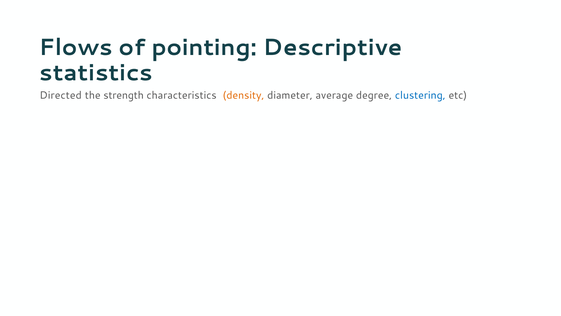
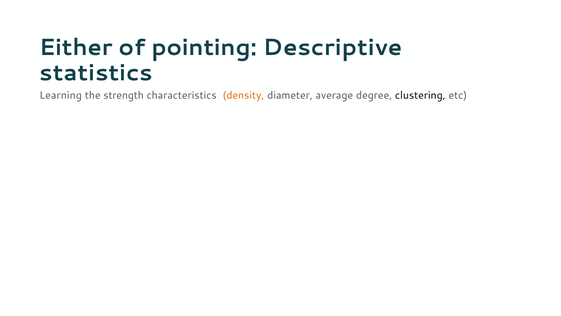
Flows: Flows -> Either (76, 48)
Directed: Directed -> Learning (61, 95)
clustering colour: blue -> black (420, 95)
